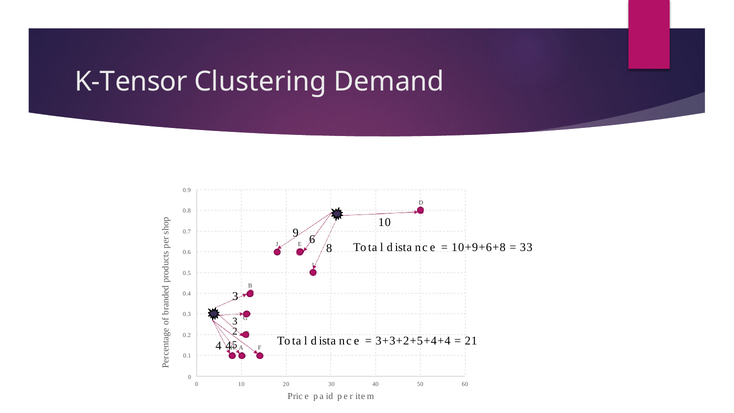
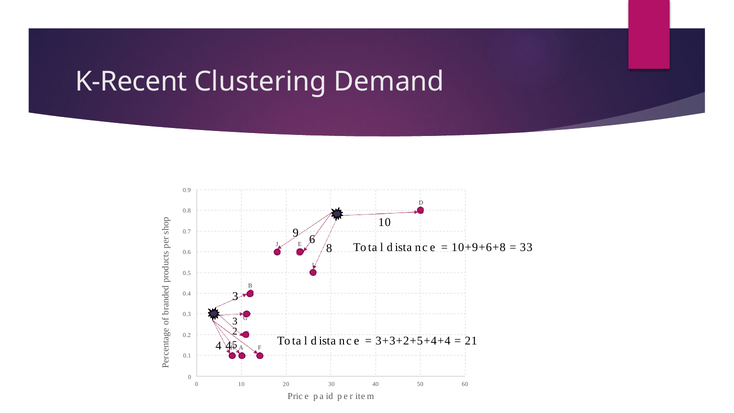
K-Tensor: K-Tensor -> K-Recent (131, 82)
